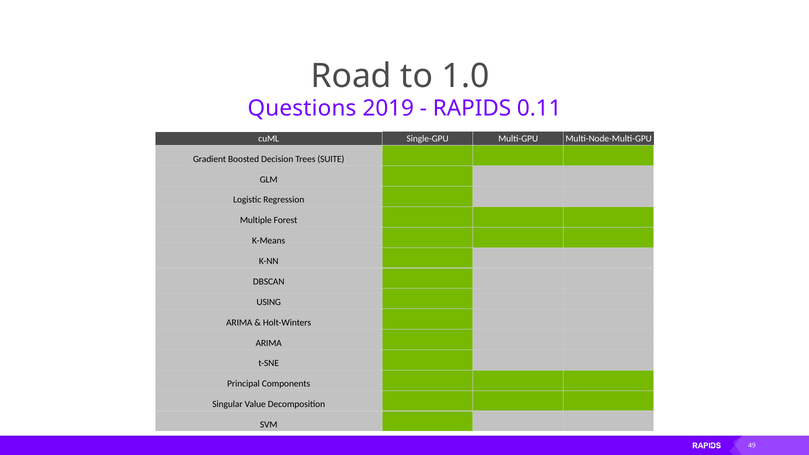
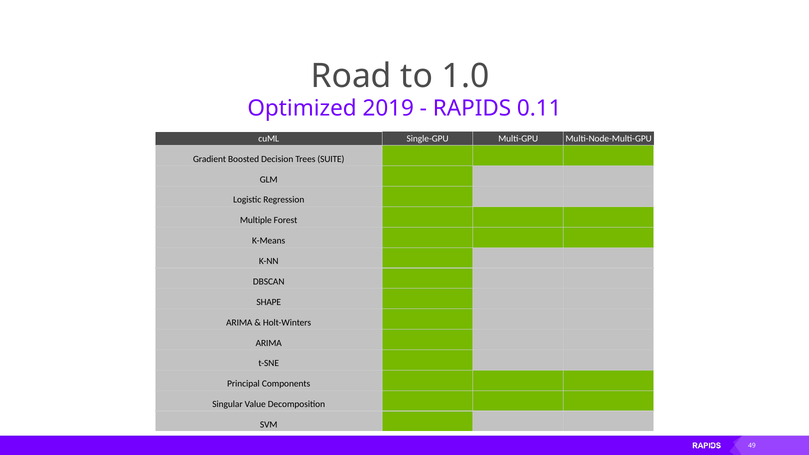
Questions: Questions -> Optimized (302, 108)
USING: USING -> SHAPE (269, 302)
